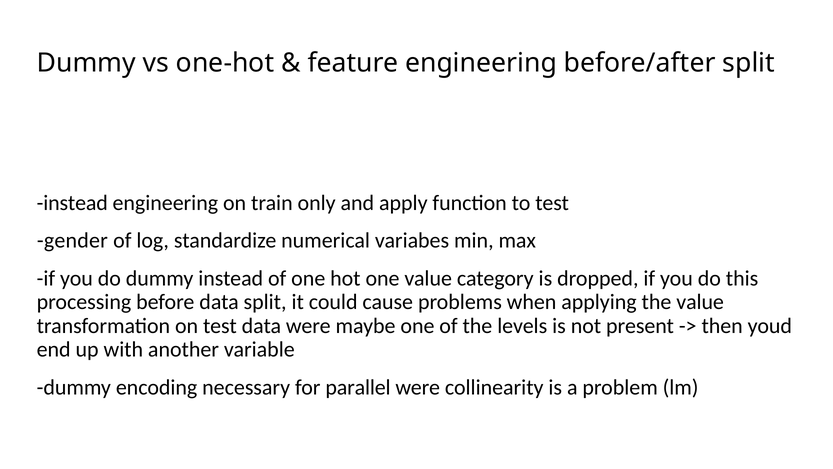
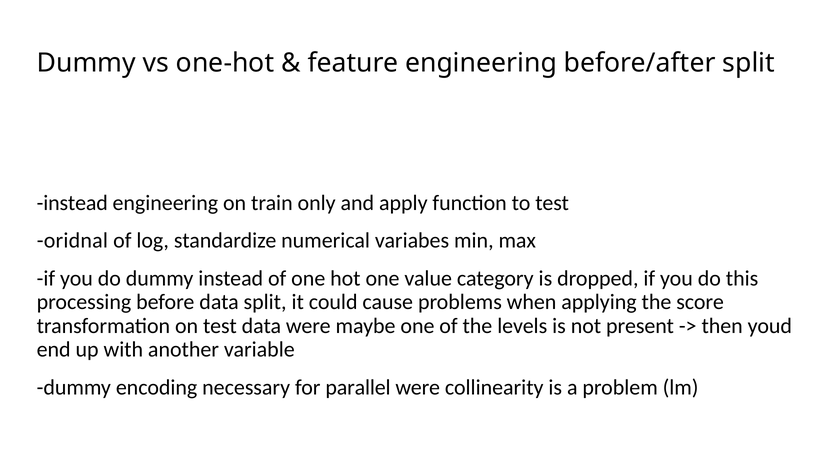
gender: gender -> oridnal (72, 240)
the value: value -> score (700, 302)
